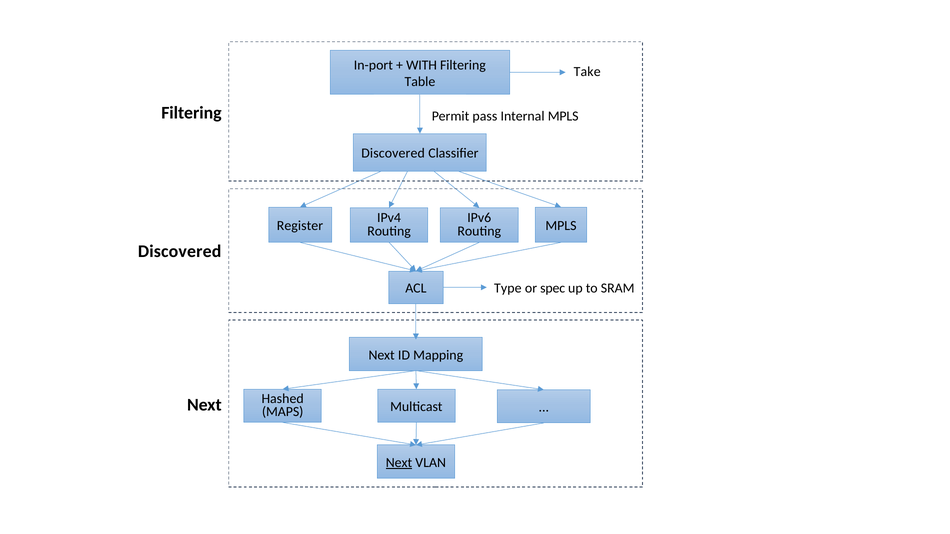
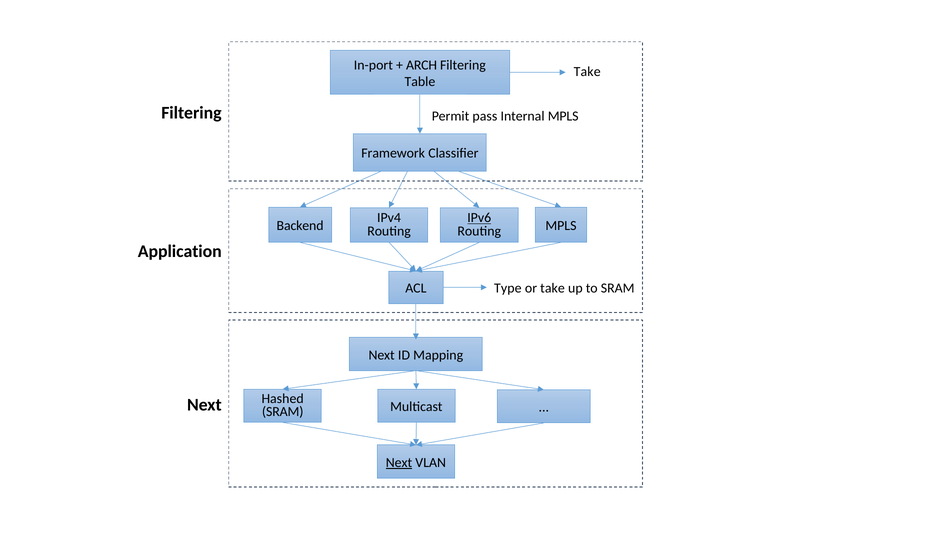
WITH: WITH -> ARCH (422, 65)
Discovered: Discovered -> Framework (393, 154)
IPv6 underline: none -> present (479, 218)
Register: Register -> Backend (300, 226)
Discovered: Discovered -> Application (180, 252)
or spec: spec -> take (553, 288)
MAPS: MAPS -> SRAM (283, 412)
